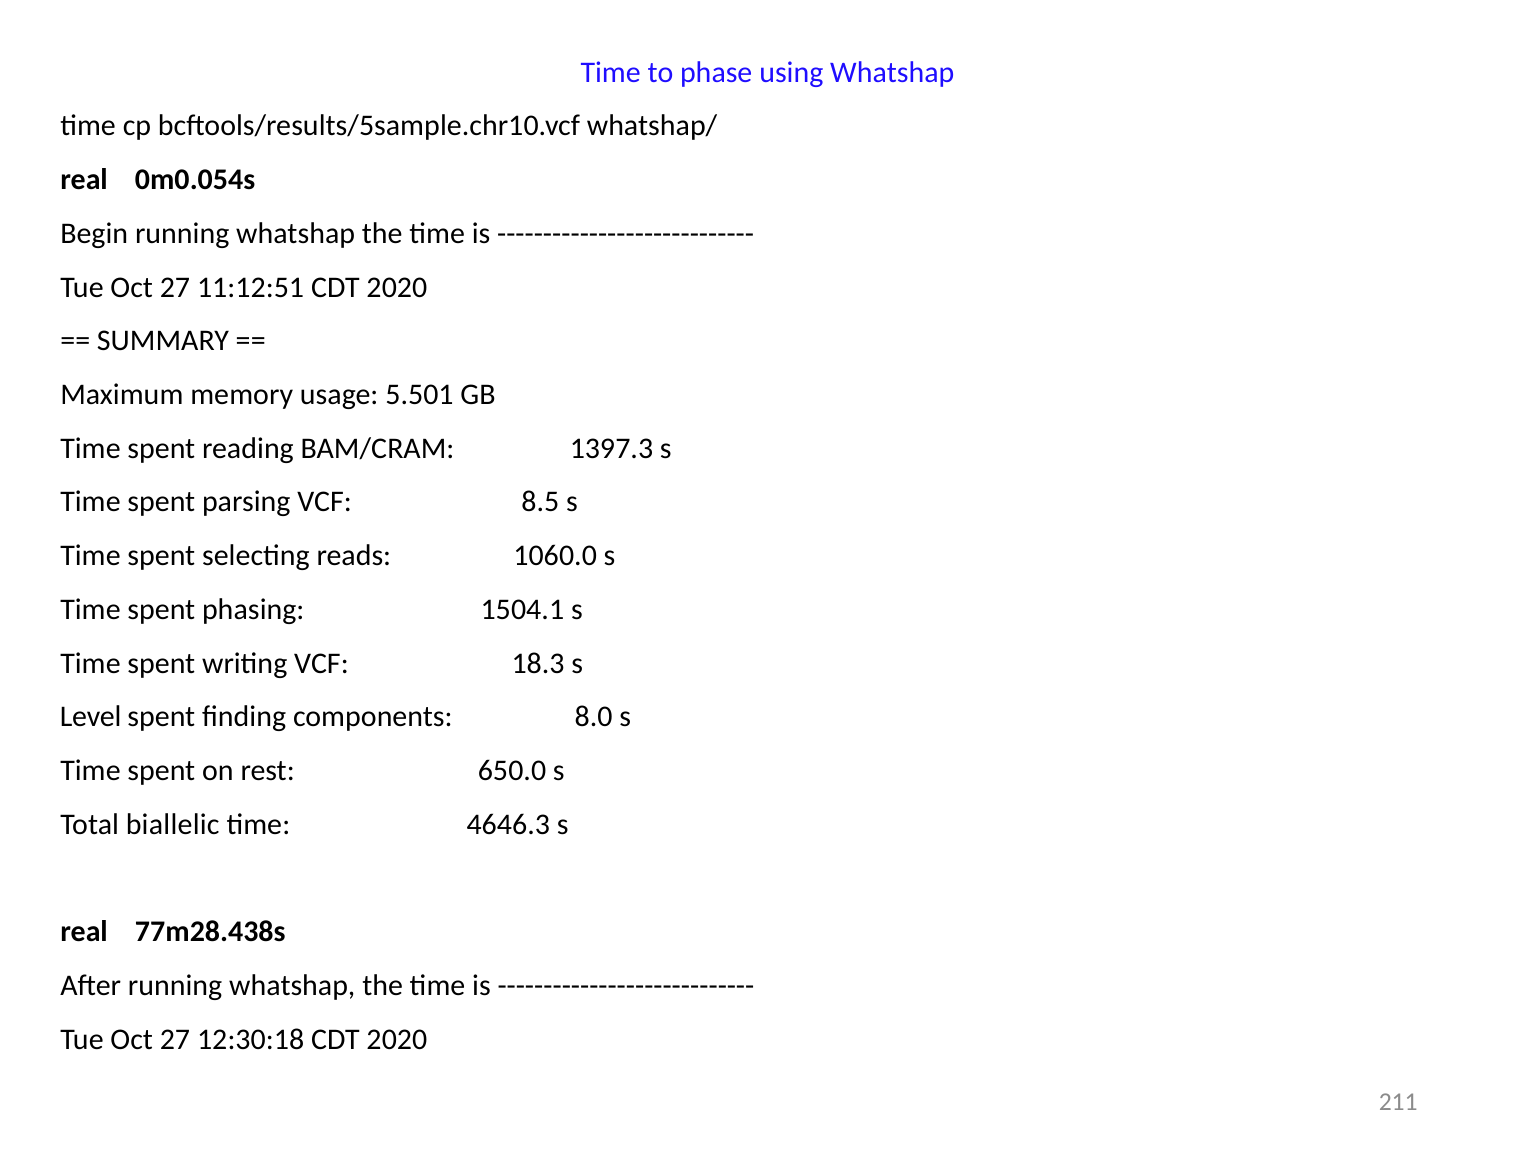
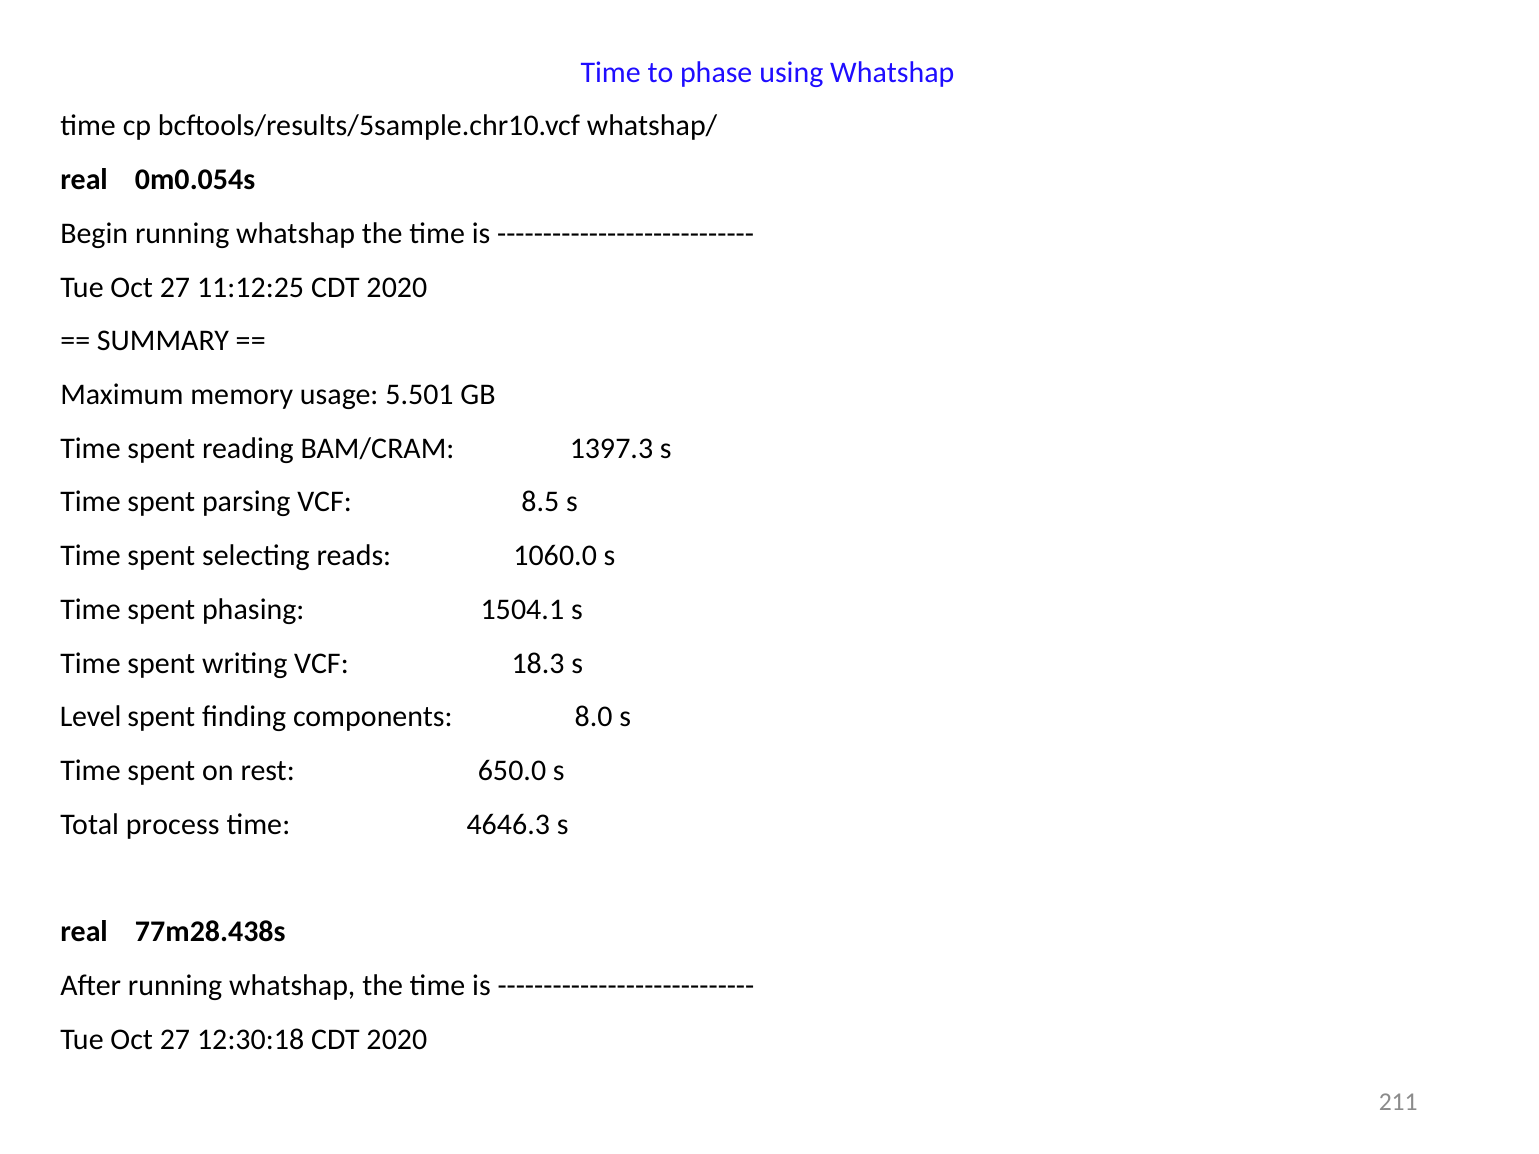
11:12:51: 11:12:51 -> 11:12:25 (251, 287)
biallelic: biallelic -> process (173, 825)
